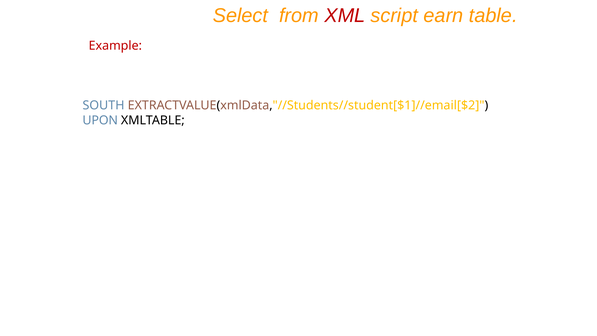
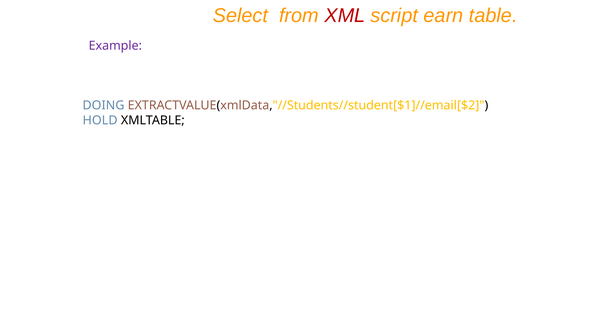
Example colour: red -> purple (115, 46)
SOUTH: SOUTH -> DOING (103, 105)
UPON: UPON -> HOLD (100, 120)
